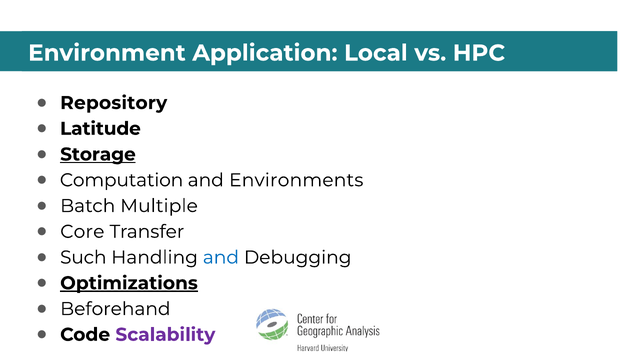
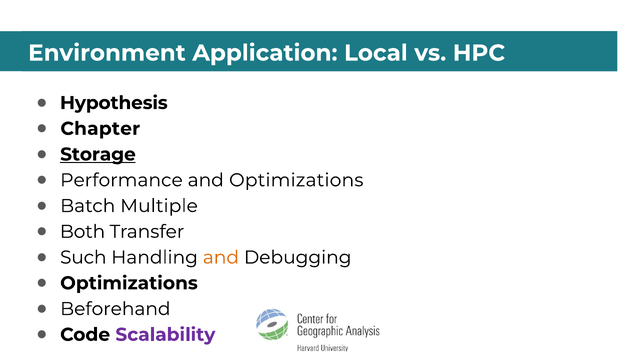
Repository: Repository -> Hypothesis (114, 103)
Latitude: Latitude -> Chapter (100, 128)
Computation: Computation -> Performance (121, 180)
and Environments: Environments -> Optimizations (296, 180)
Core: Core -> Both (83, 231)
and colour: blue -> orange (221, 257)
Optimizations underline: present -> none (129, 283)
